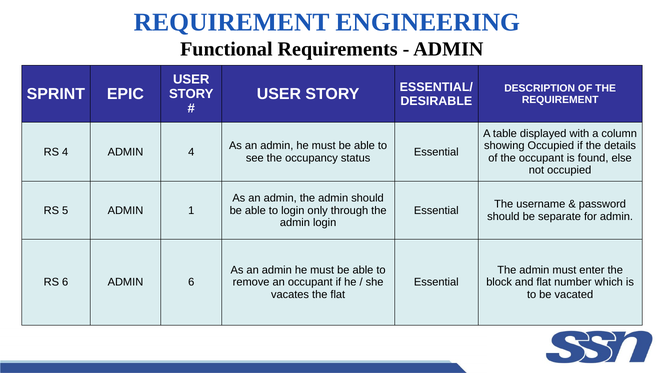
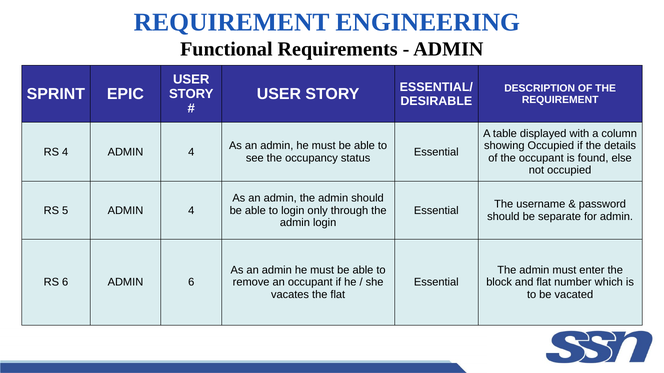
5 ADMIN 1: 1 -> 4 (191, 211)
